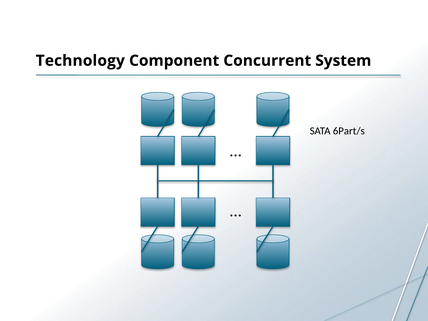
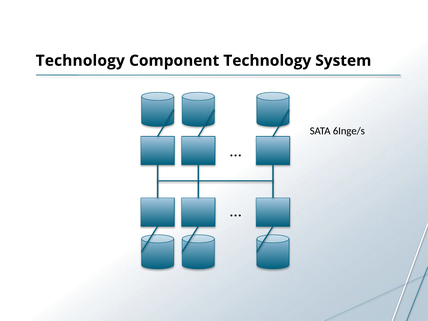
Component Concurrent: Concurrent -> Technology (267, 61)
6Part/s: 6Part/s -> 6Inge/s (349, 131)
